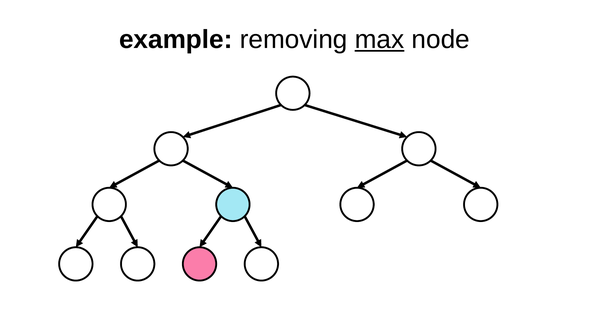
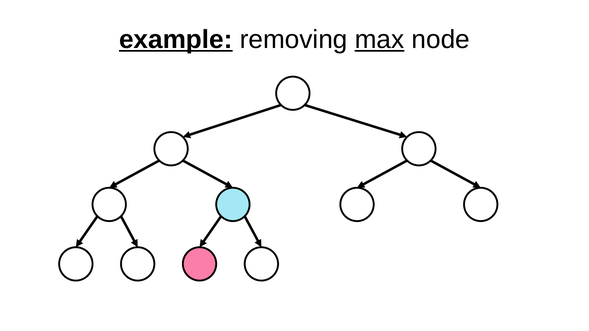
example underline: none -> present (176, 40)
